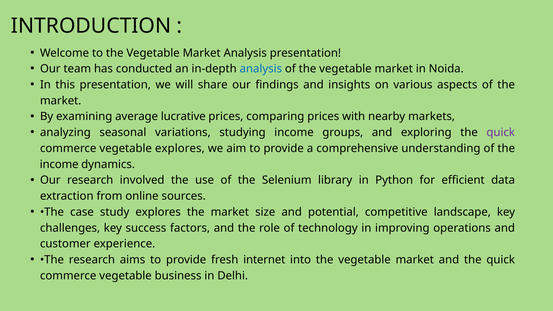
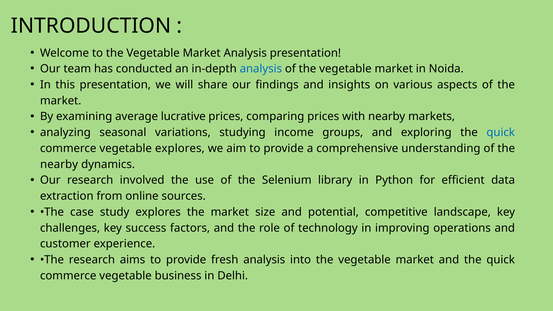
quick colour: purple -> blue (501, 133)
income: income -> nearby (59, 164)
fresh internet: internet -> analysis (264, 260)
